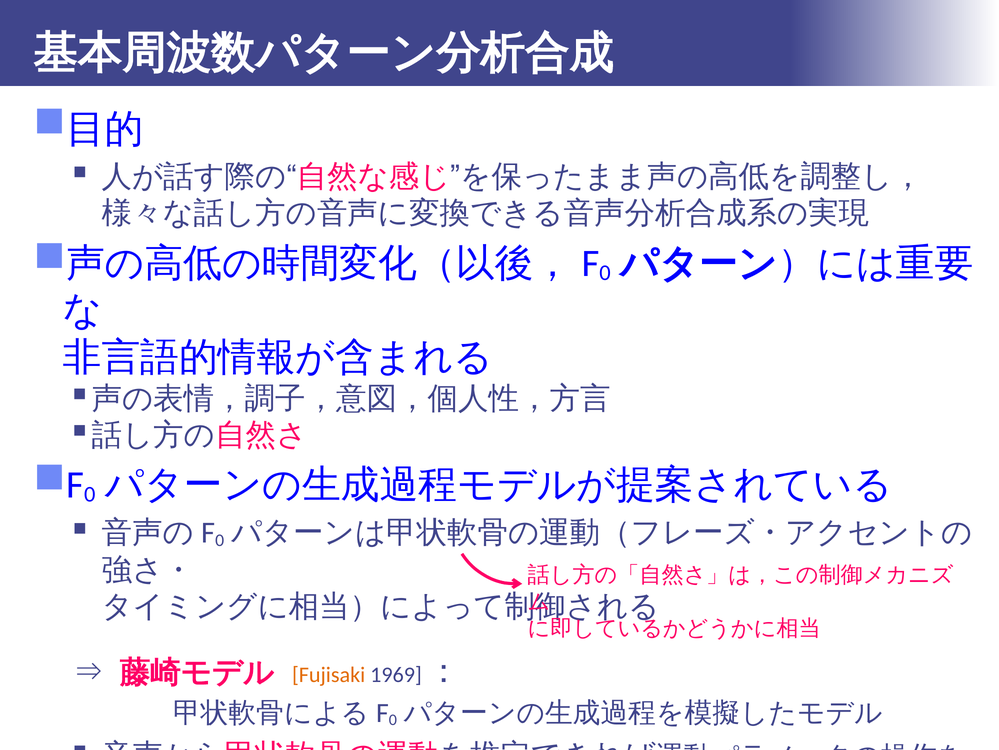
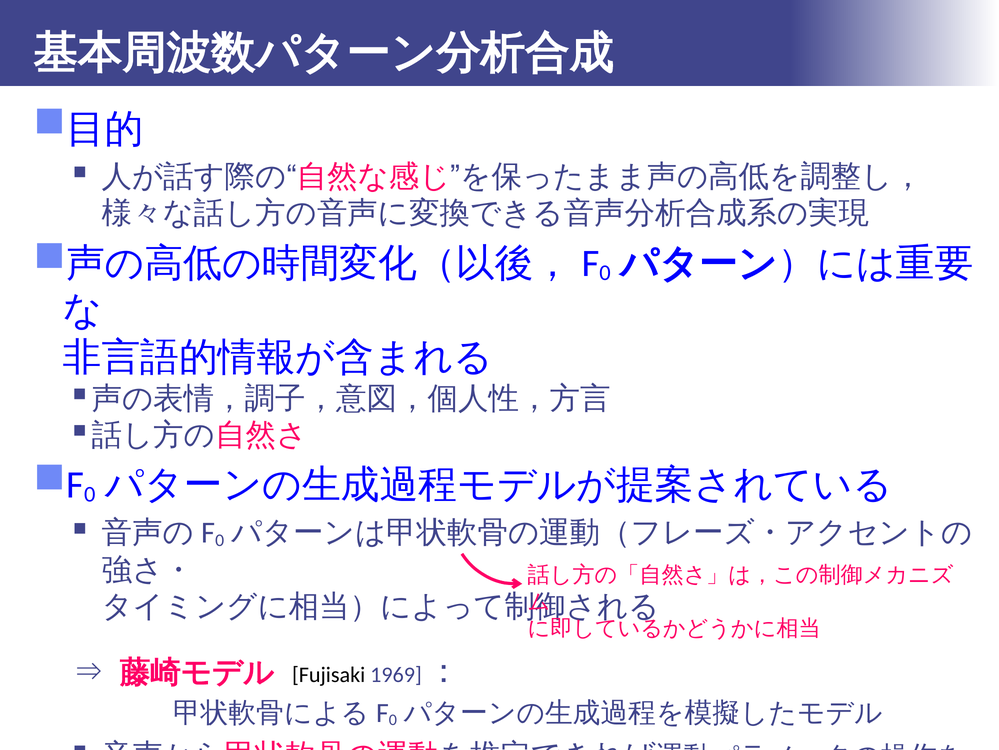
Fujisaki colour: orange -> black (329, 674)
